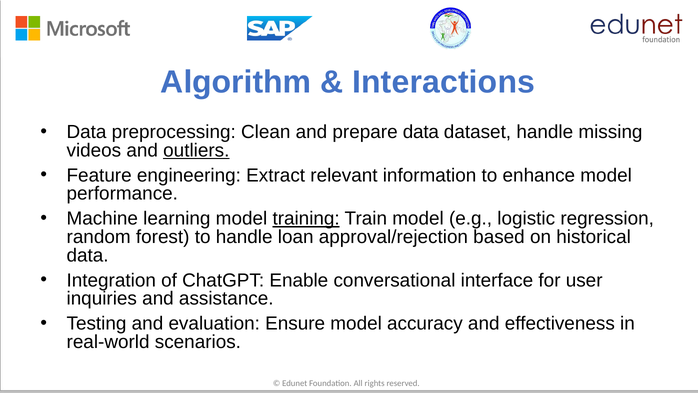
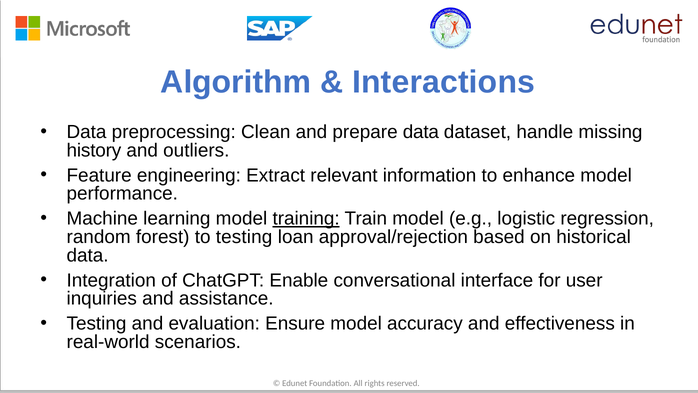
videos: videos -> history (94, 150)
outliers underline: present -> none (196, 150)
to handle: handle -> testing (244, 237)
